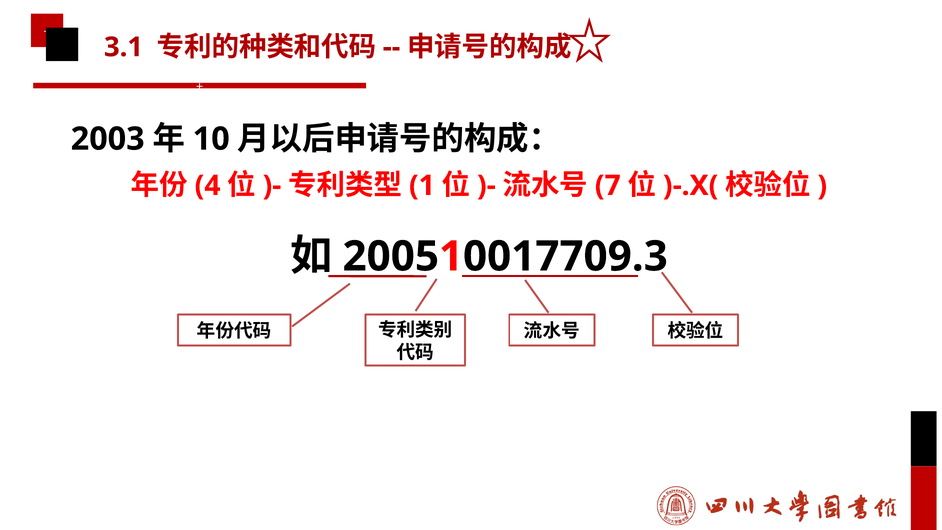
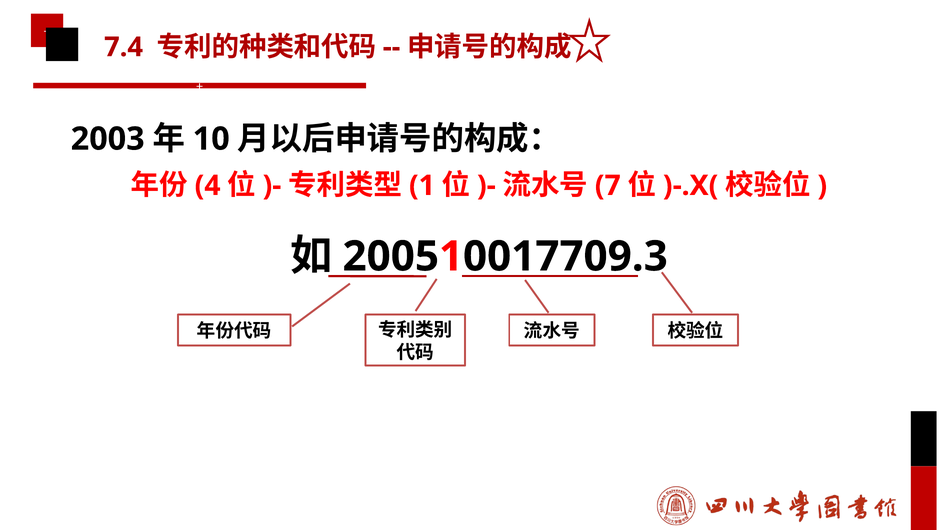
3.1: 3.1 -> 7.4 (124, 47)
